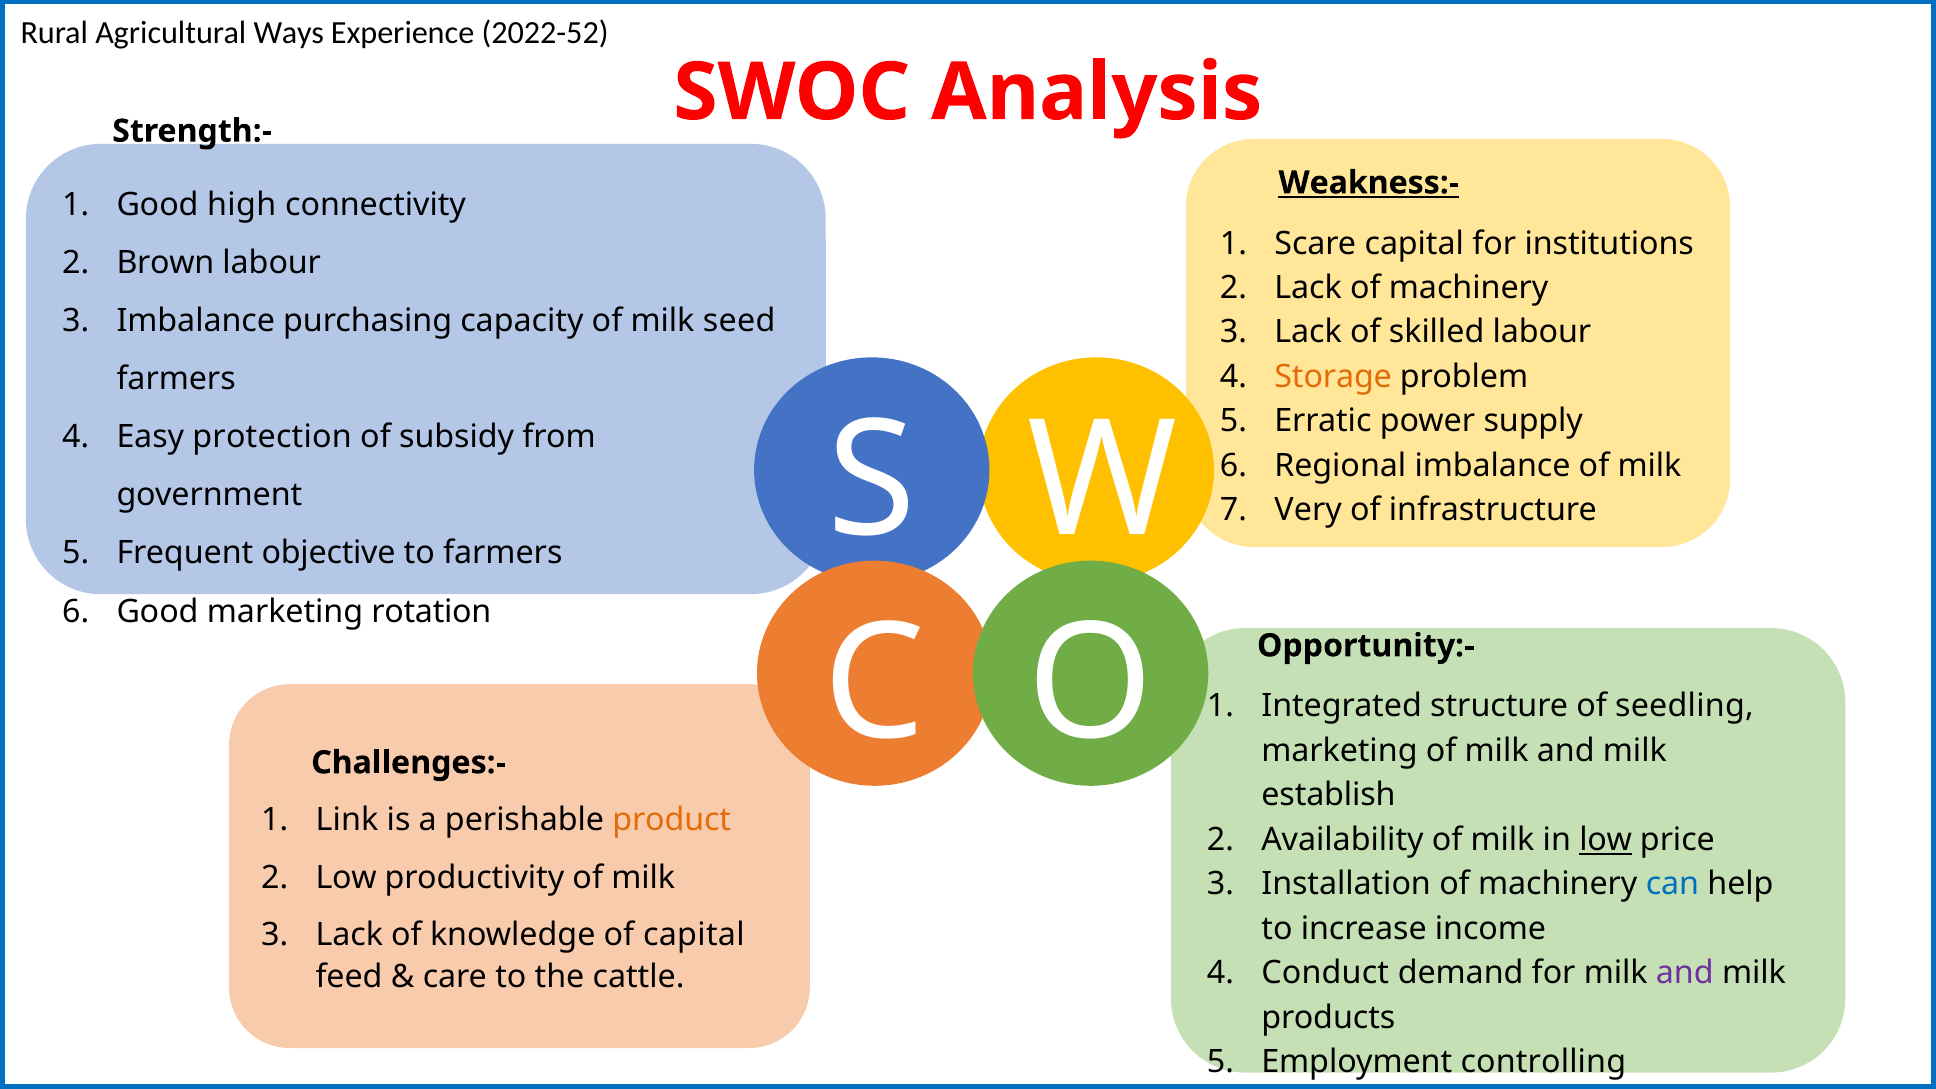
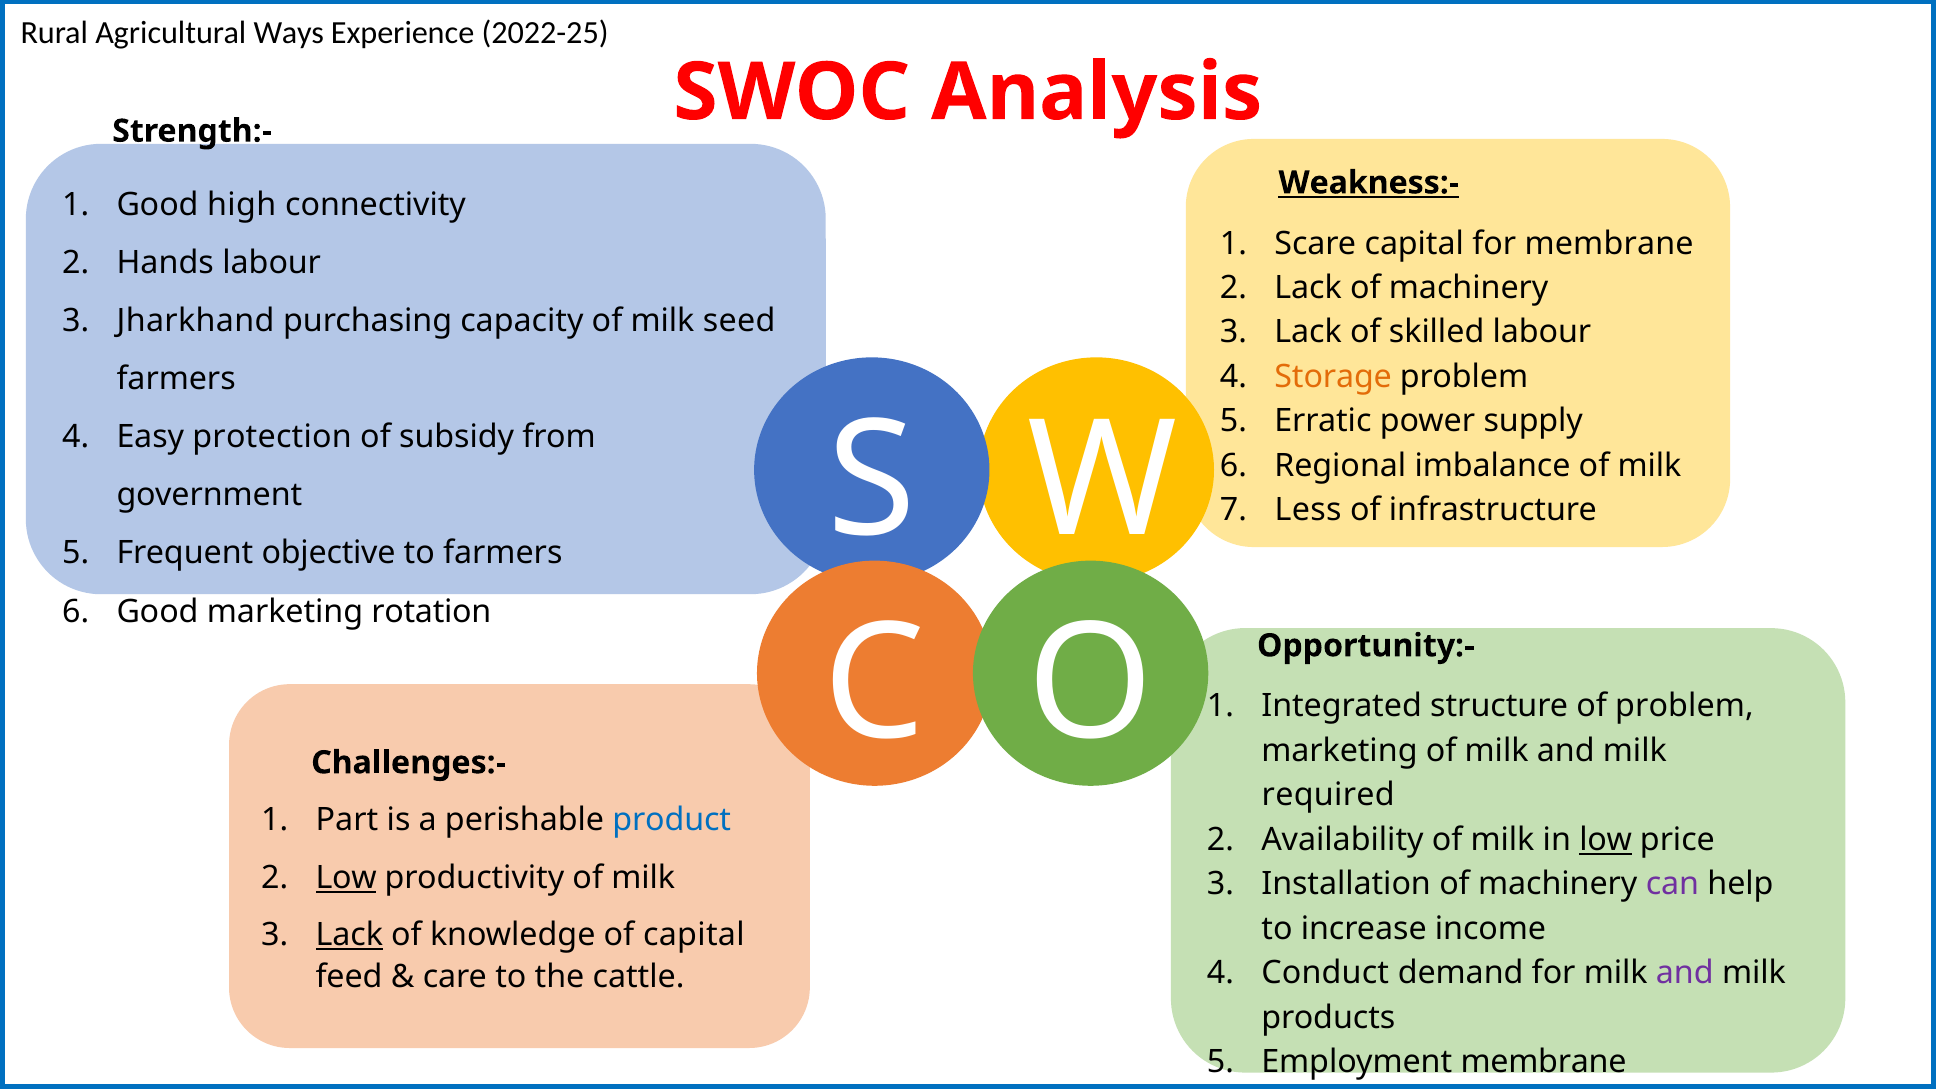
2022-52: 2022-52 -> 2022-25 (545, 33)
for institutions: institutions -> membrane (1609, 243)
Brown: Brown -> Hands (165, 263)
Imbalance: Imbalance -> Jharkhand (196, 321)
Very: Very -> Less (1308, 510)
of seedling: seedling -> problem (1684, 706)
establish: establish -> required (1328, 795)
Link: Link -> Part (347, 820)
product colour: orange -> blue (672, 820)
Low underline: none -> present (346, 878)
can colour: blue -> purple (1672, 884)
Lack underline: none -> present (349, 935)
Employment controlling: controlling -> membrane (1544, 1062)
